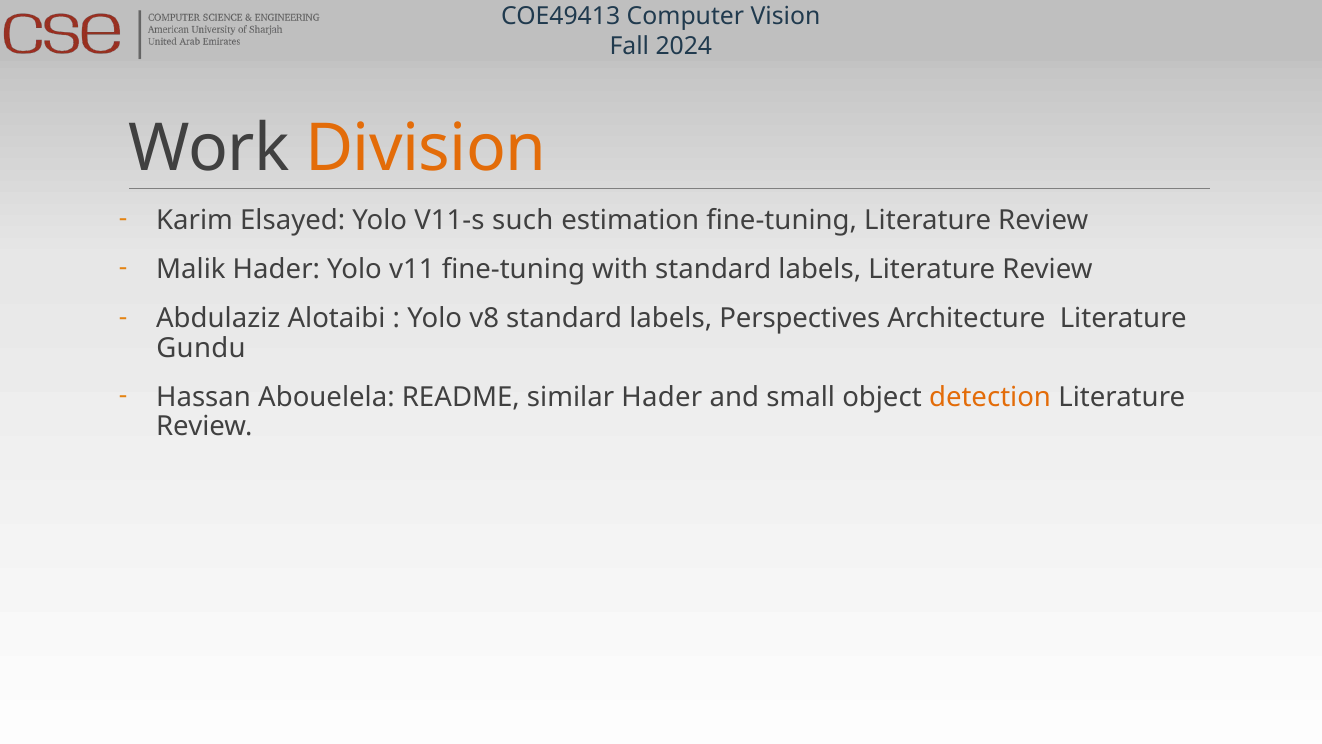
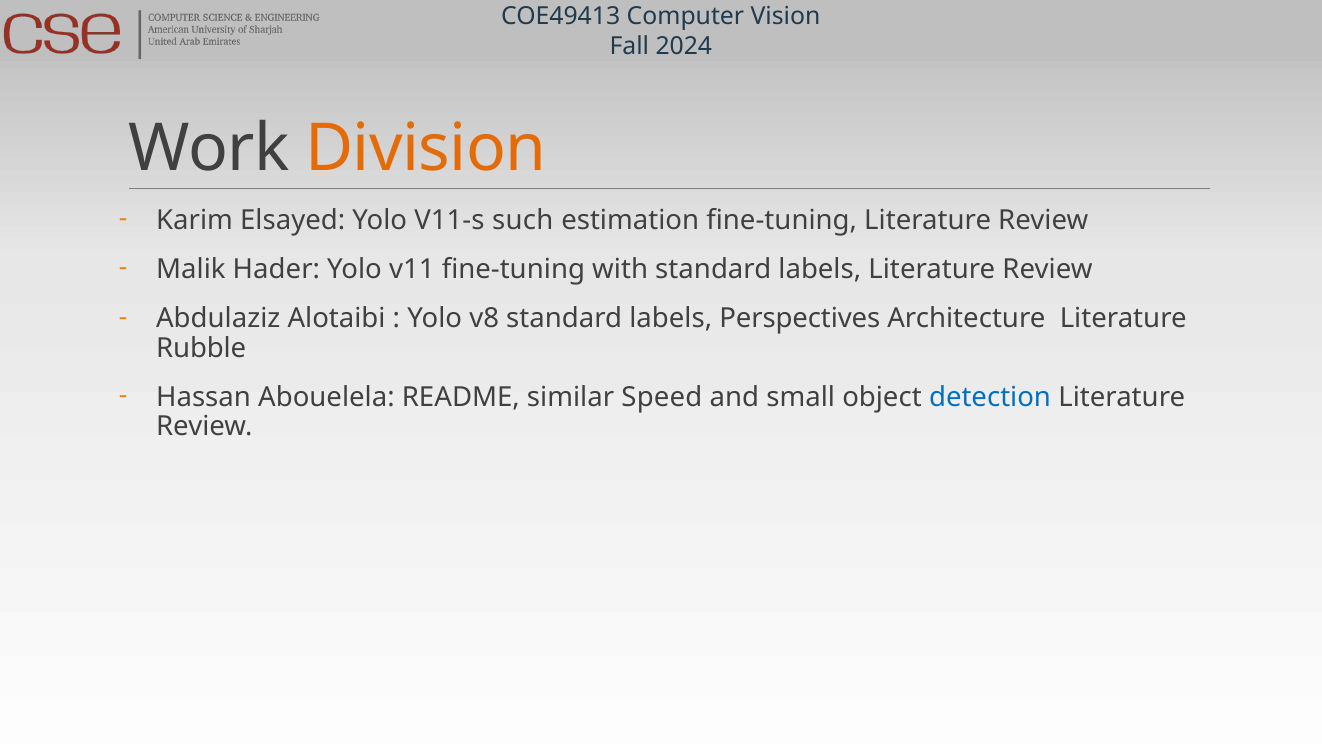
Gundu: Gundu -> Rubble (201, 348)
similar Hader: Hader -> Speed (662, 397)
detection colour: orange -> blue (990, 397)
